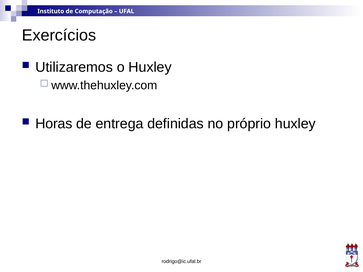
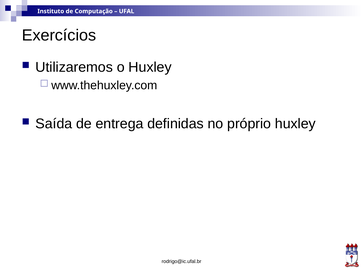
Horas: Horas -> Saída (54, 124)
